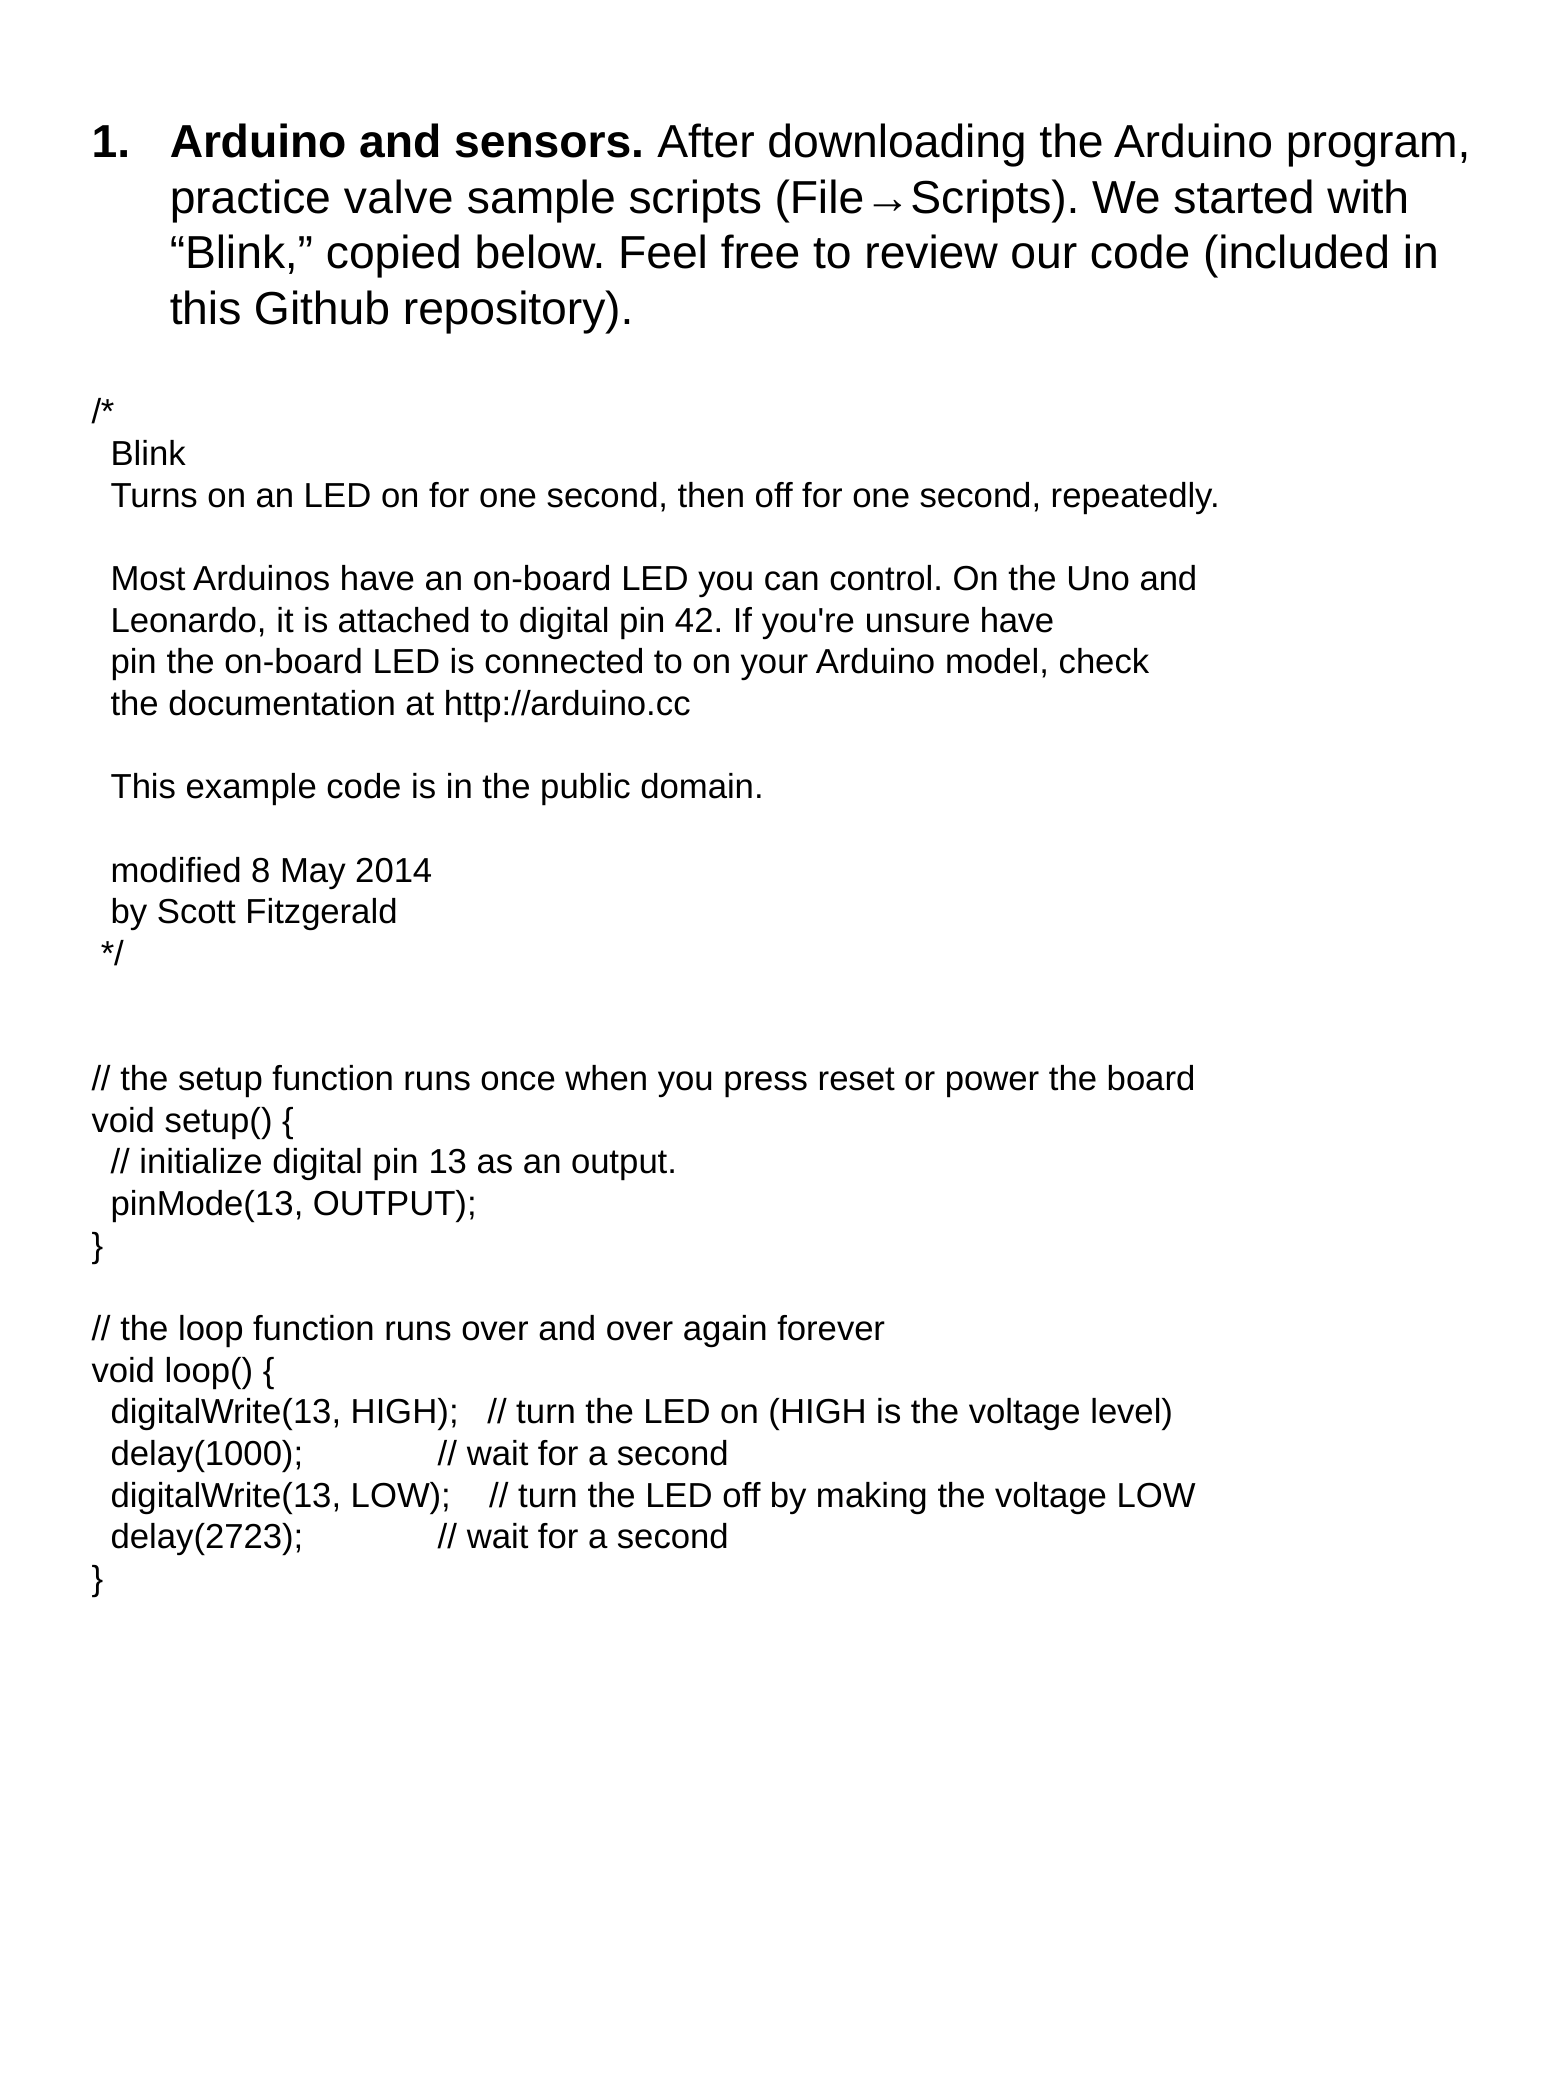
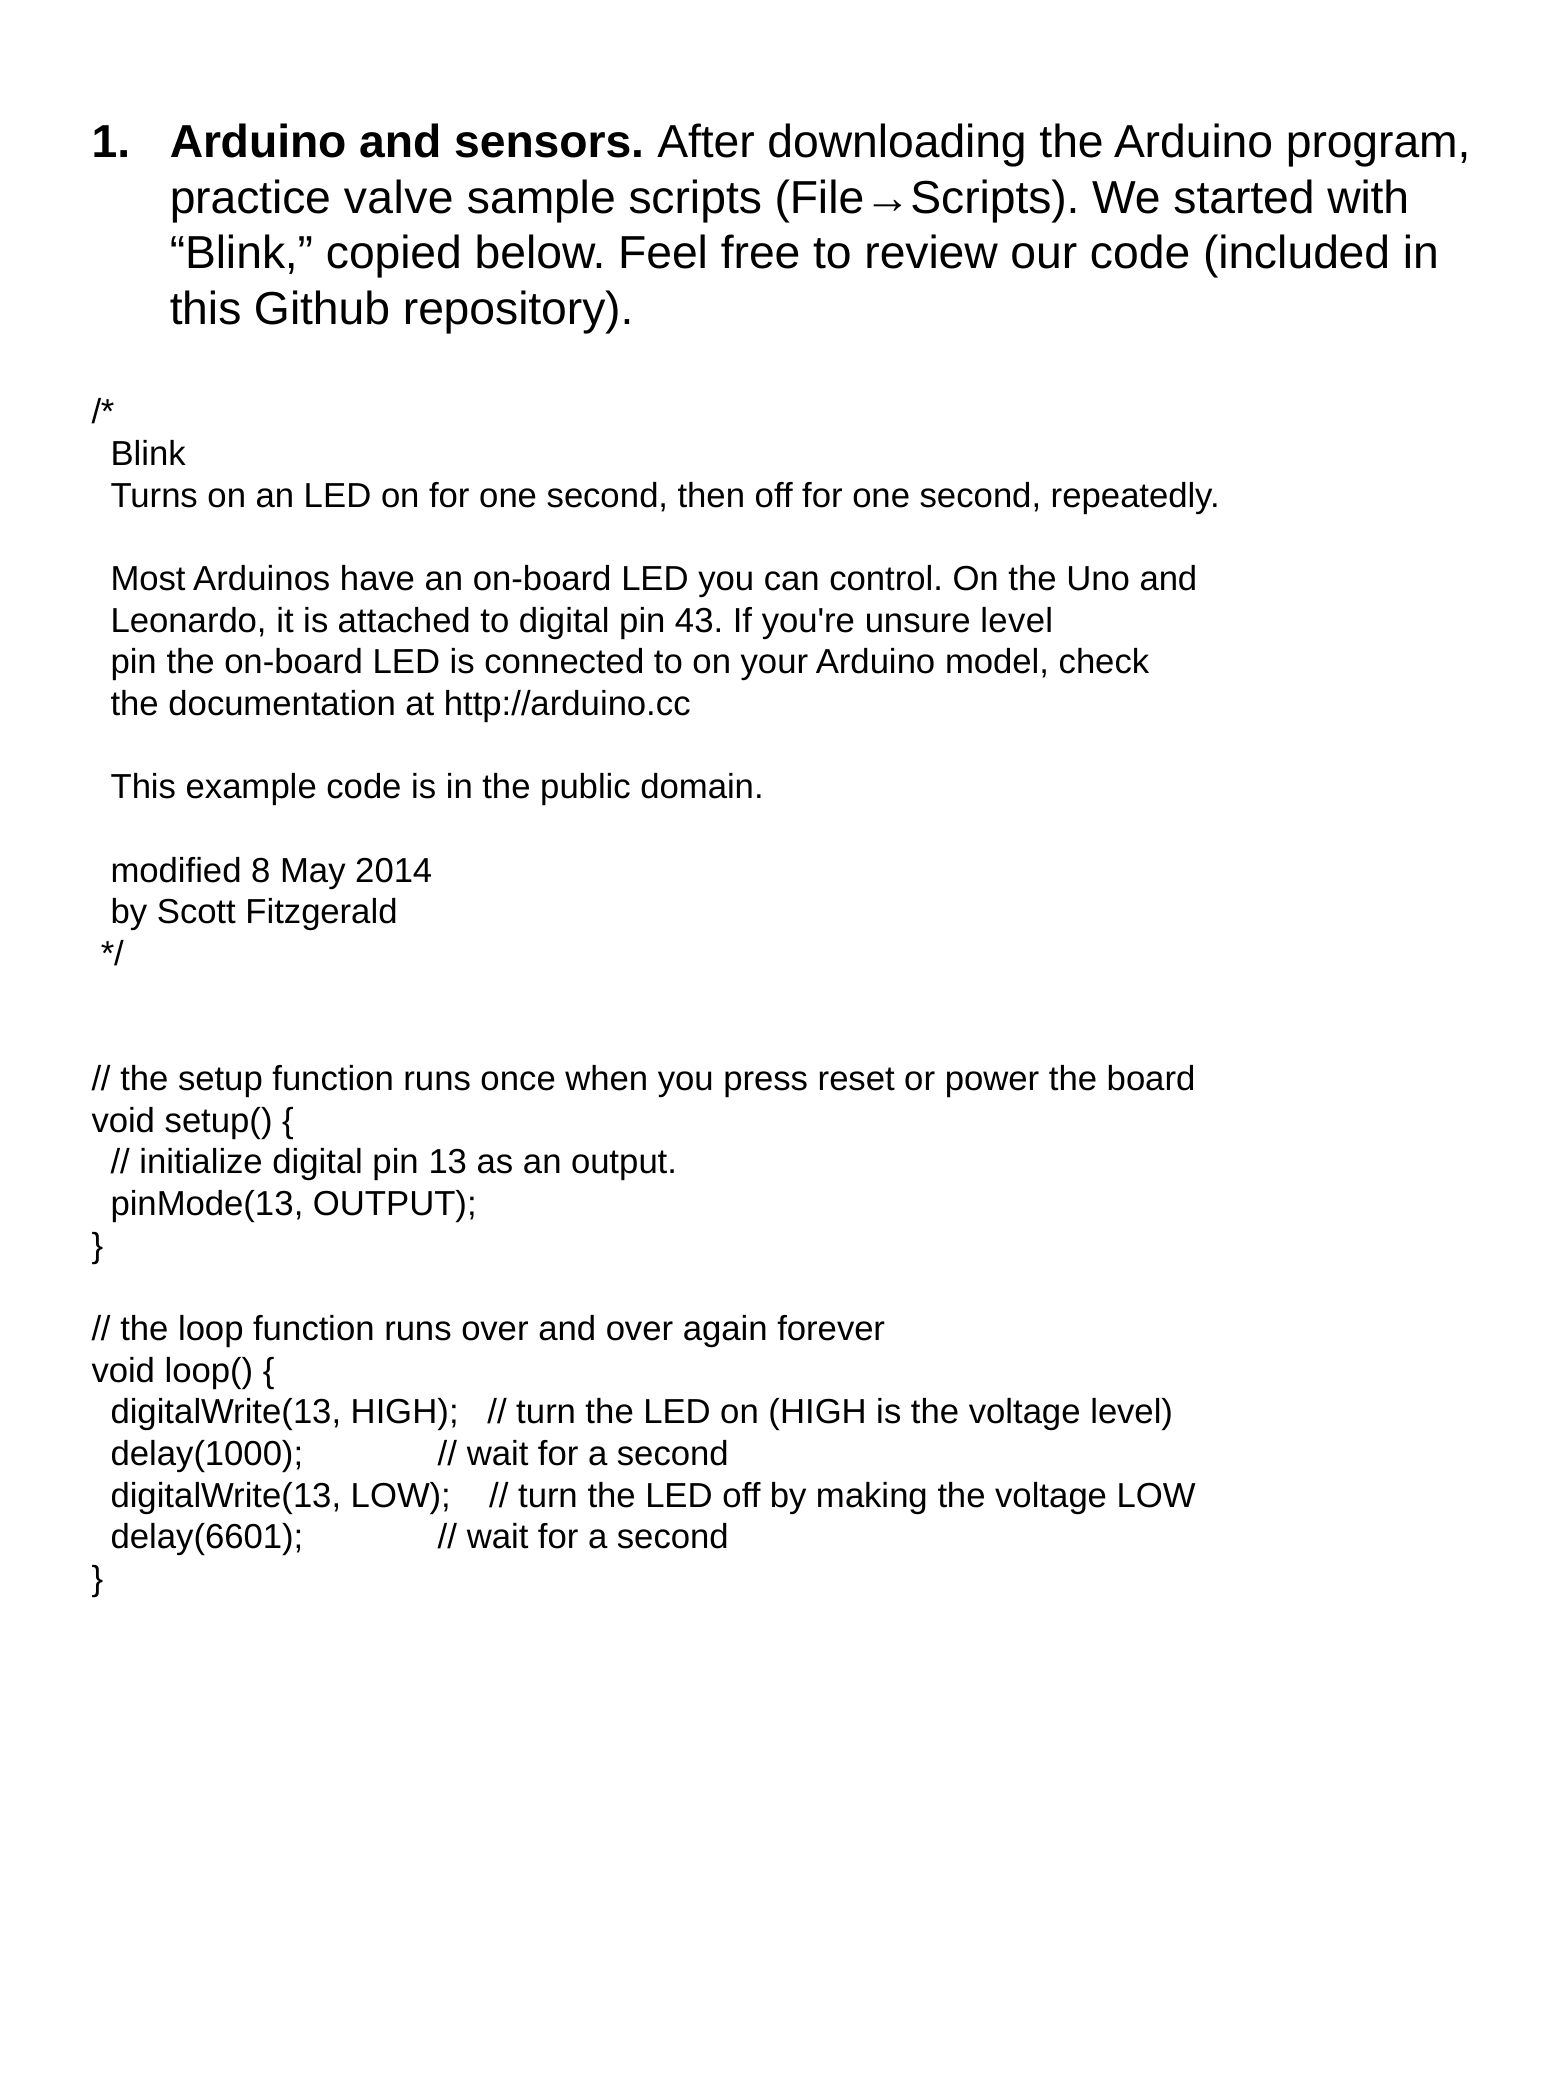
42: 42 -> 43 (699, 621)
unsure have: have -> level (1017, 621)
delay(2723: delay(2723 -> delay(6601 (207, 1538)
